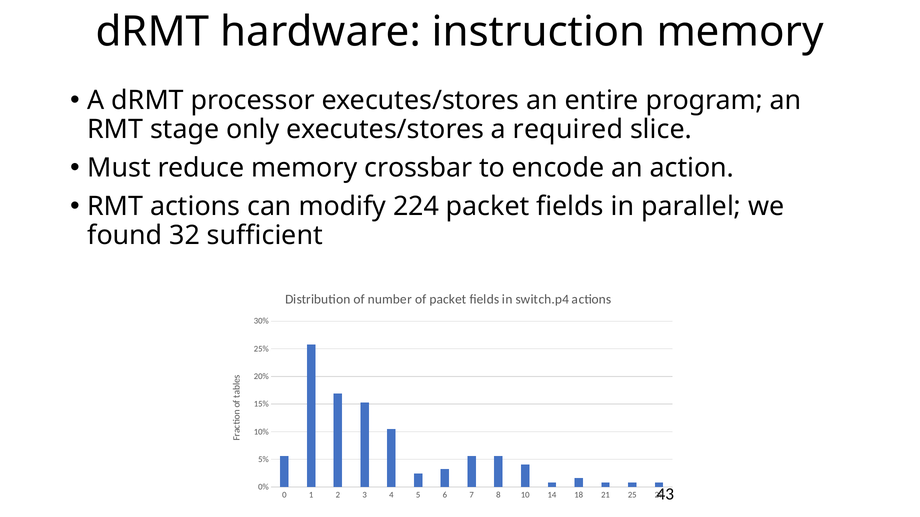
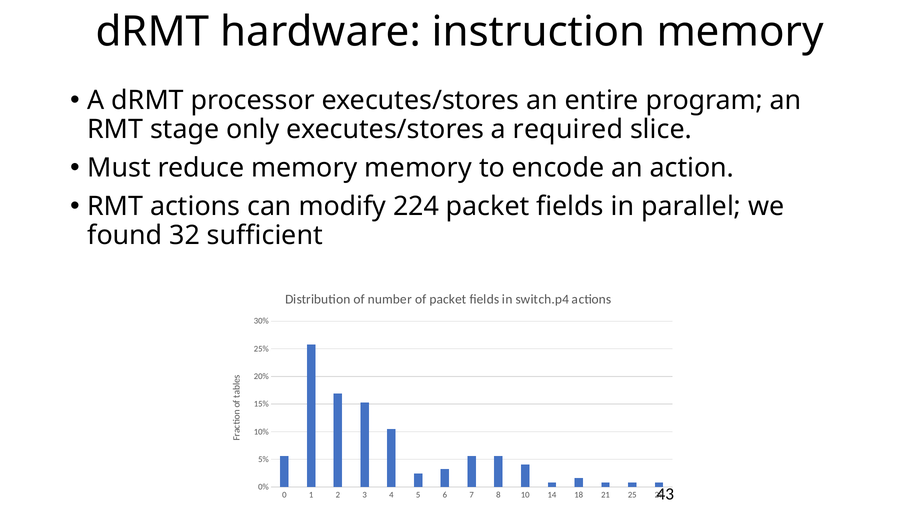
memory crossbar: crossbar -> memory (418, 168)
